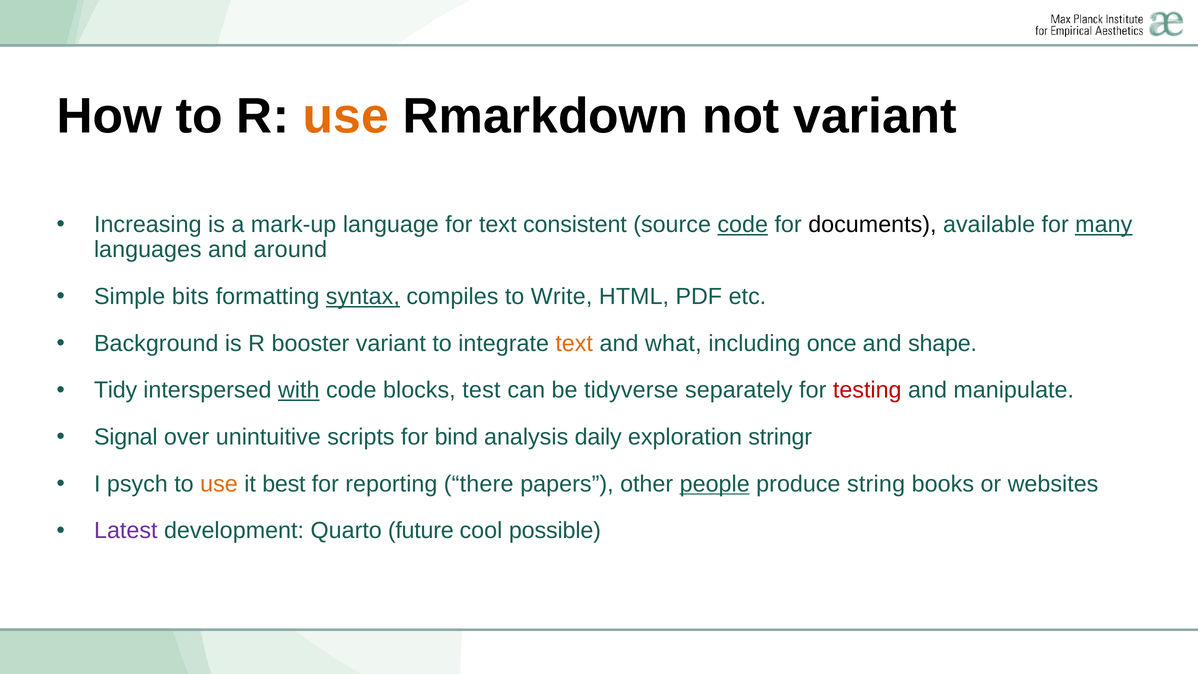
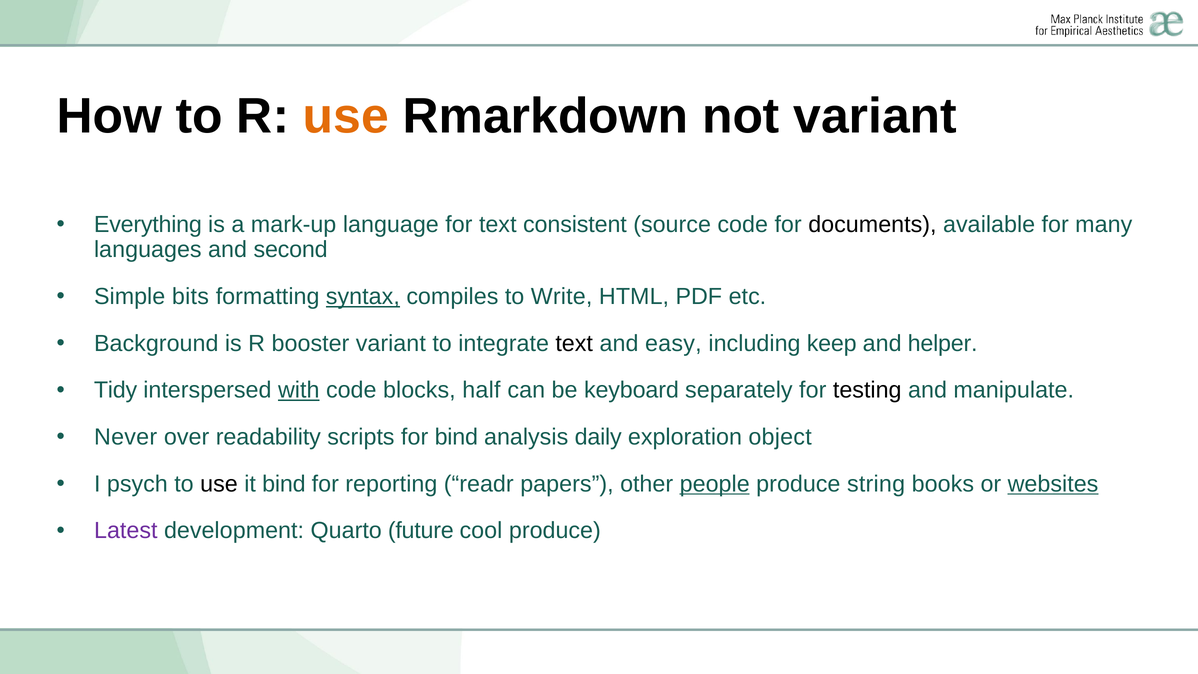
Increasing: Increasing -> Everything (148, 225)
code underline: present -> none (743, 225)
many underline: present -> none (1104, 225)
around: around -> second (291, 250)
text colour: orange -> black (574, 343)
what: what -> easy (673, 343)
once: once -> keep (832, 343)
shape: shape -> helper (943, 343)
test: test -> half (481, 390)
tidyverse: tidyverse -> keyboard (631, 390)
testing colour: red -> black (867, 390)
Signal: Signal -> Never (126, 437)
unintuitive: unintuitive -> readability (268, 437)
stringr: stringr -> object (780, 437)
use colour: orange -> black (219, 484)
it best: best -> bind (284, 484)
there: there -> readr (479, 484)
websites underline: none -> present (1053, 484)
cool possible: possible -> produce (555, 531)
